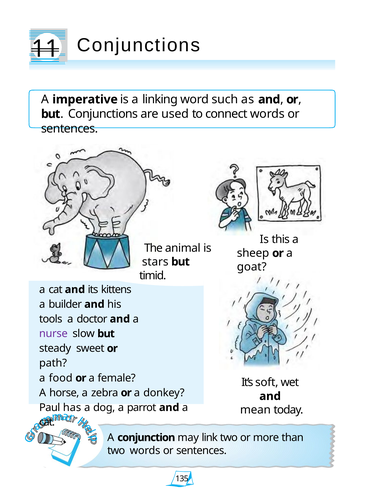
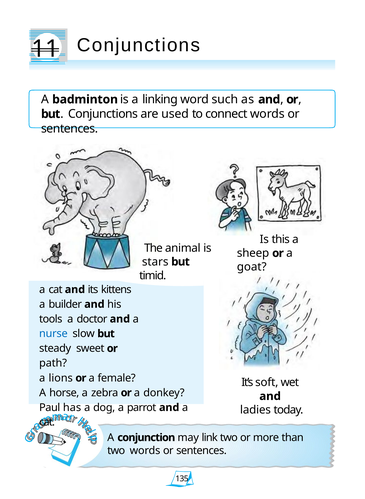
imperative: imperative -> badminton (85, 100)
nurse colour: purple -> blue (53, 334)
food: food -> lions (61, 378)
mean: mean -> ladies (255, 410)
